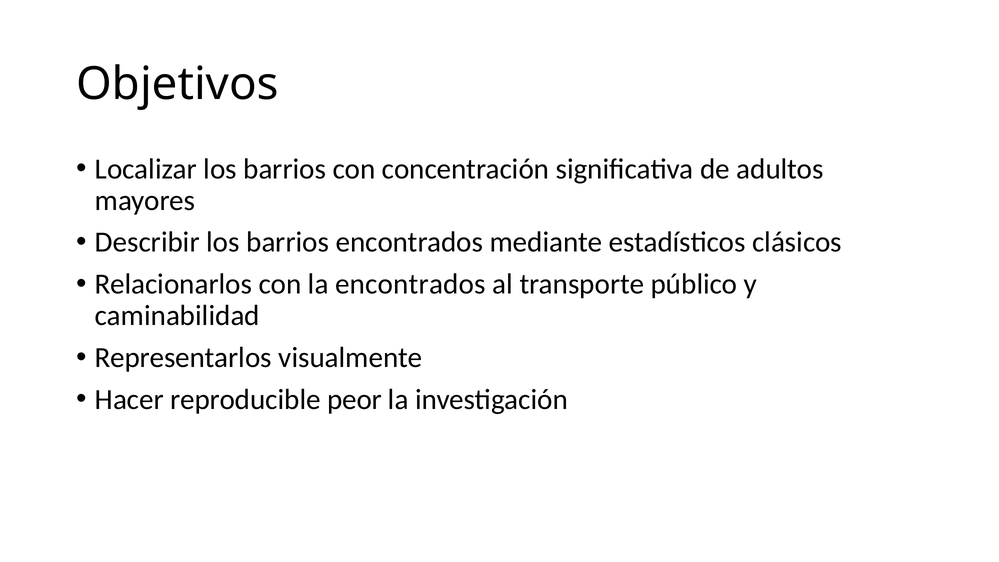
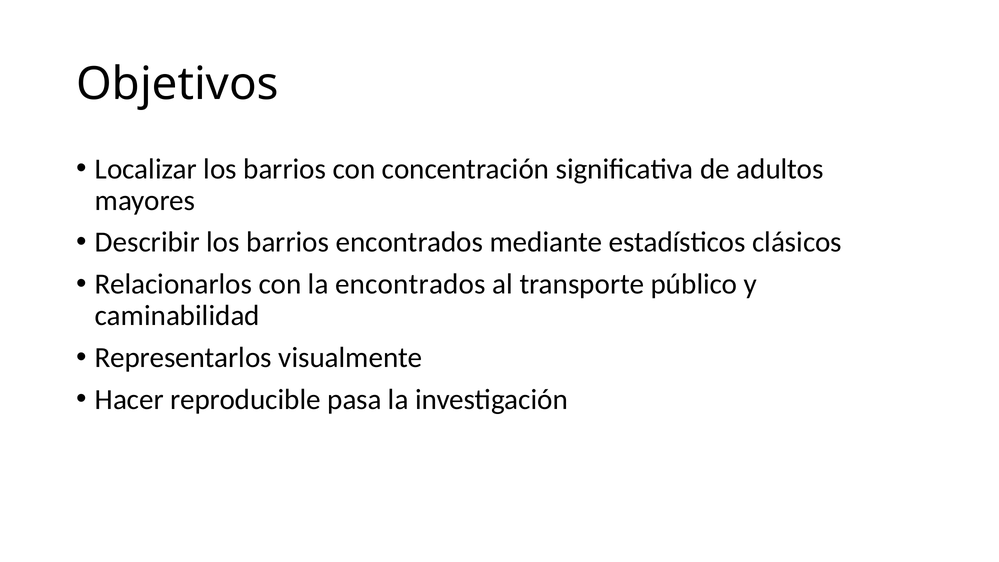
peor: peor -> pasa (354, 399)
